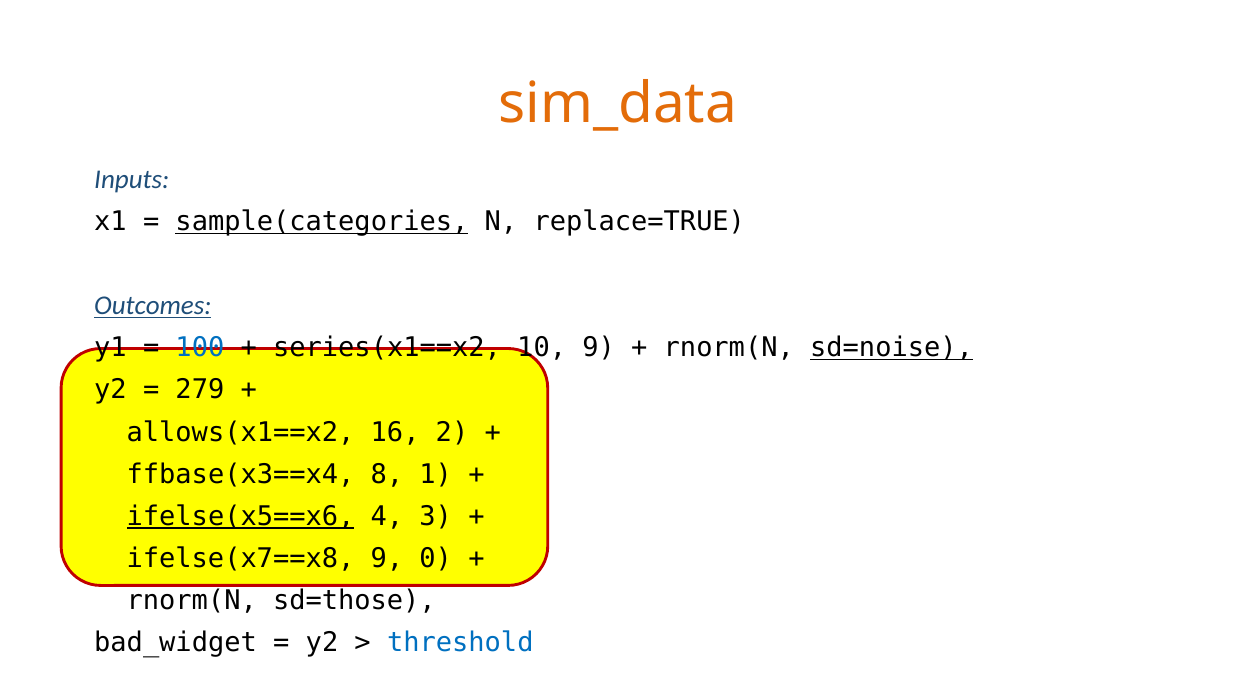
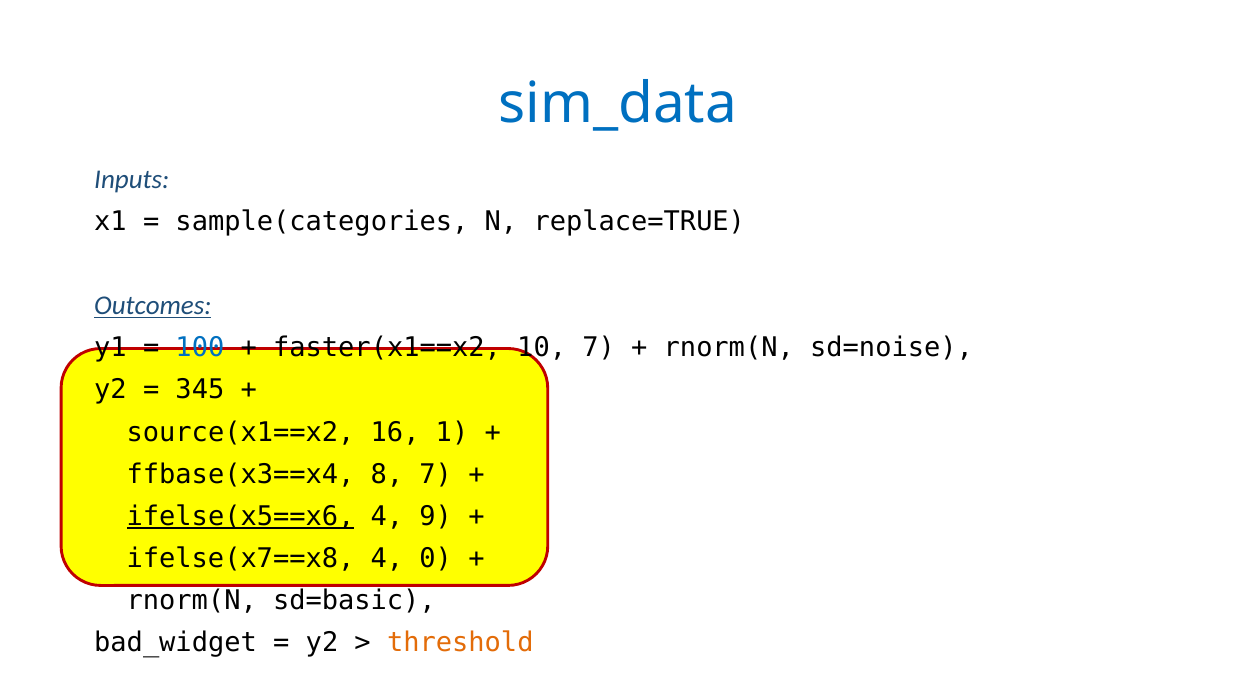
sim_data colour: orange -> blue (618, 104)
sample(categories underline: present -> none (322, 222)
series(x1==x2: series(x1==x2 -> faster(x1==x2 (387, 348)
10 9: 9 -> 7 (599, 348)
sd=noise underline: present -> none (892, 348)
279: 279 -> 345 (200, 390)
allows(x1==x2: allows(x1==x2 -> source(x1==x2 (241, 432)
2: 2 -> 1 (452, 432)
8 1: 1 -> 7 (436, 474)
3: 3 -> 9 (436, 516)
ifelse(x7==x8 9: 9 -> 4 (387, 559)
sd=those: sd=those -> sd=basic (354, 601)
threshold colour: blue -> orange (460, 643)
